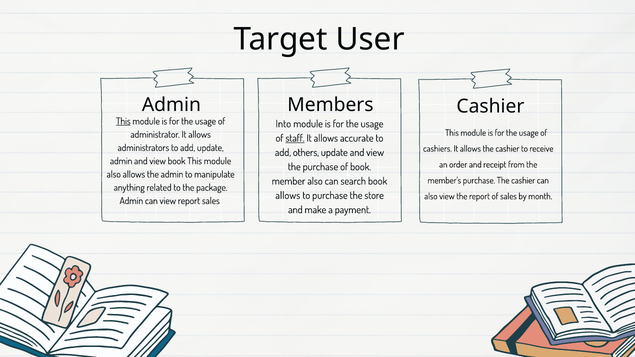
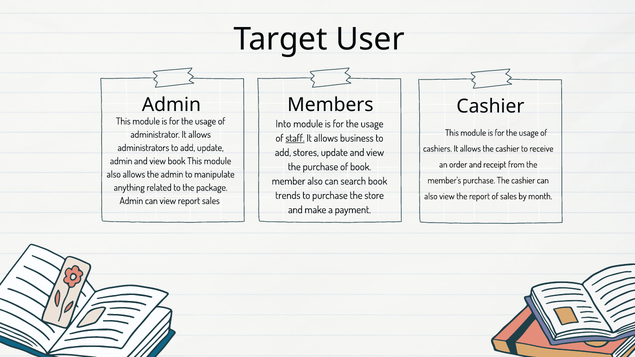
This underline: present -> none (123, 121)
accurate: accurate -> business (357, 138)
others: others -> stores (306, 153)
allows: allows -> trends (288, 196)
